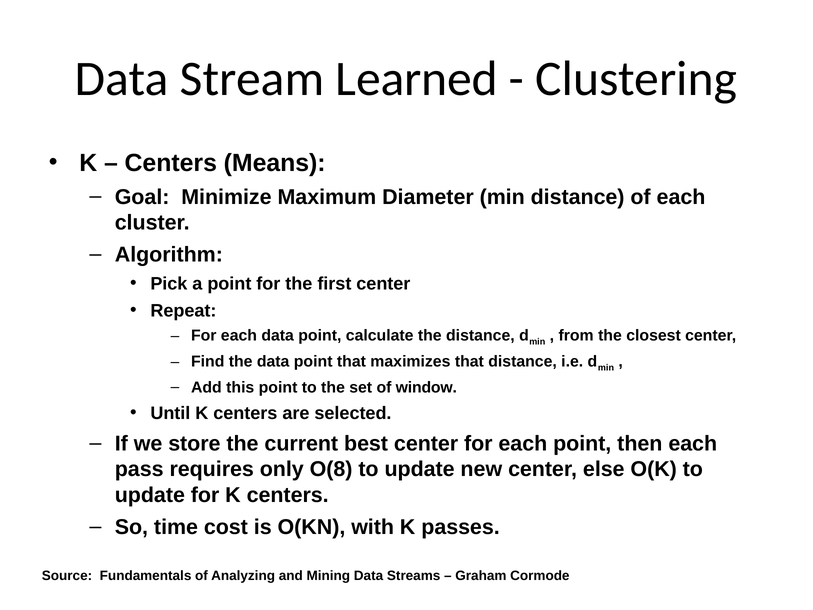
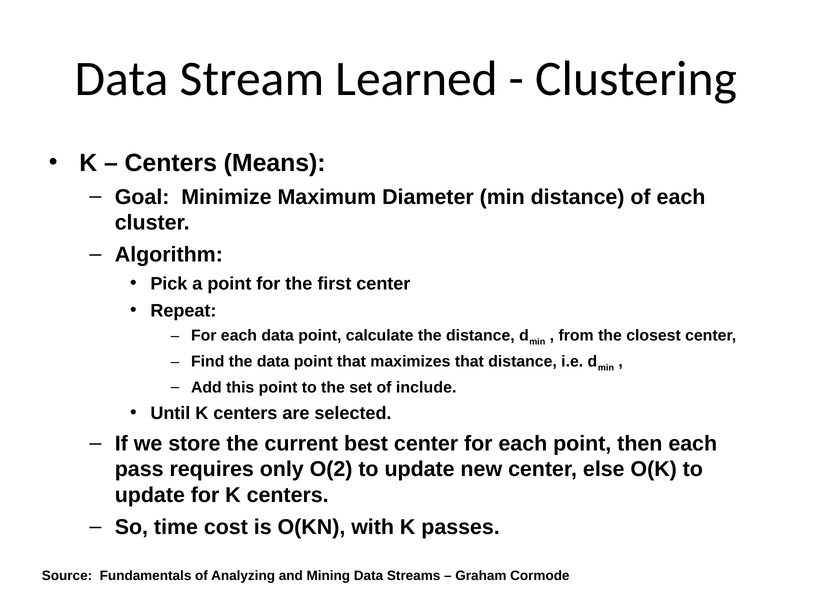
window: window -> include (426, 387)
O(8: O(8 -> O(2 (331, 469)
